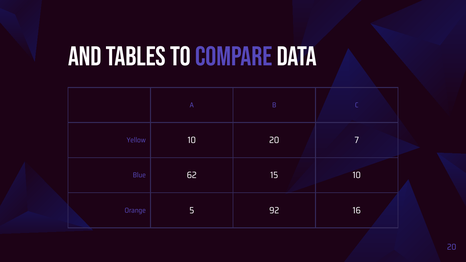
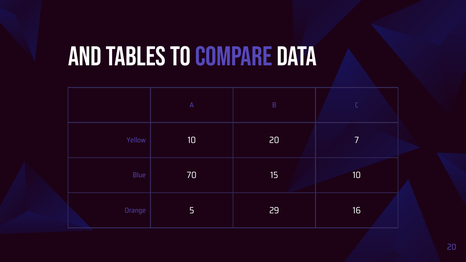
62: 62 -> 70 (192, 175)
92: 92 -> 29 (274, 211)
